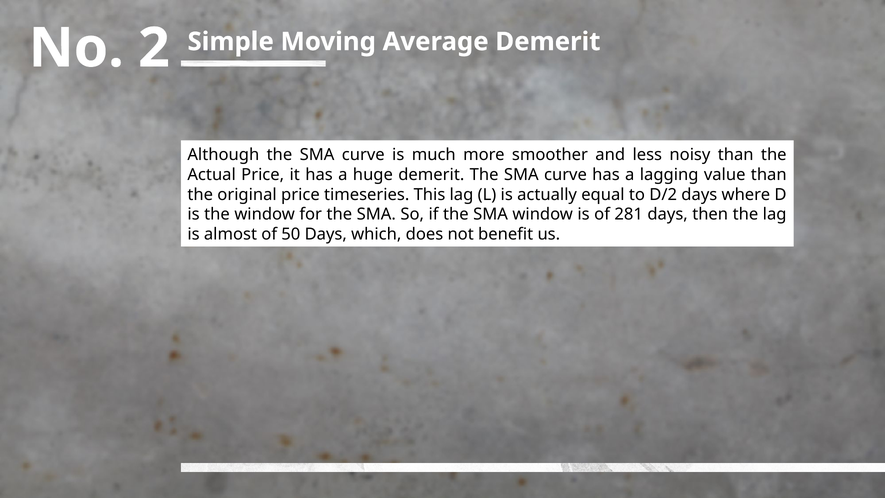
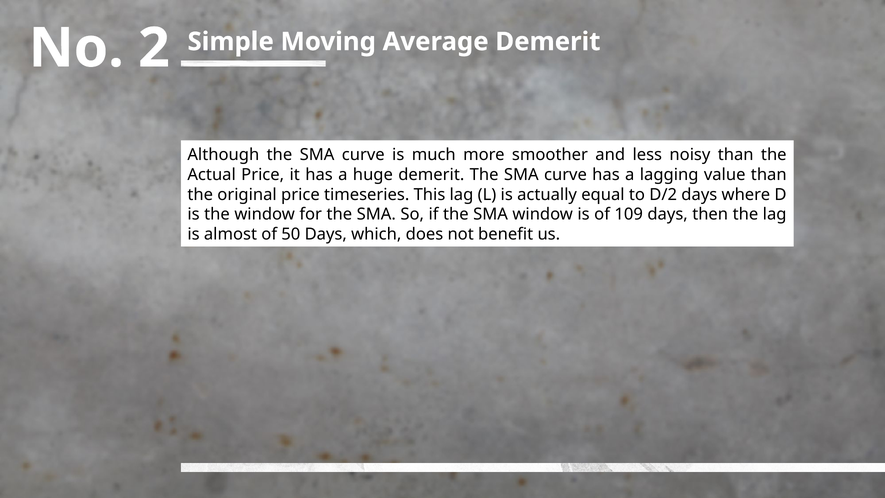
281: 281 -> 109 (629, 214)
